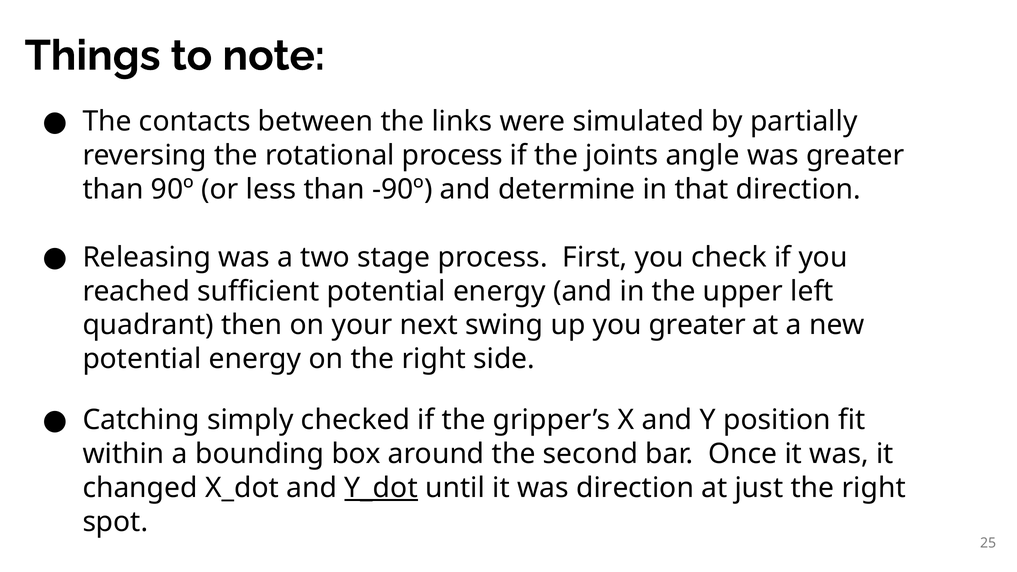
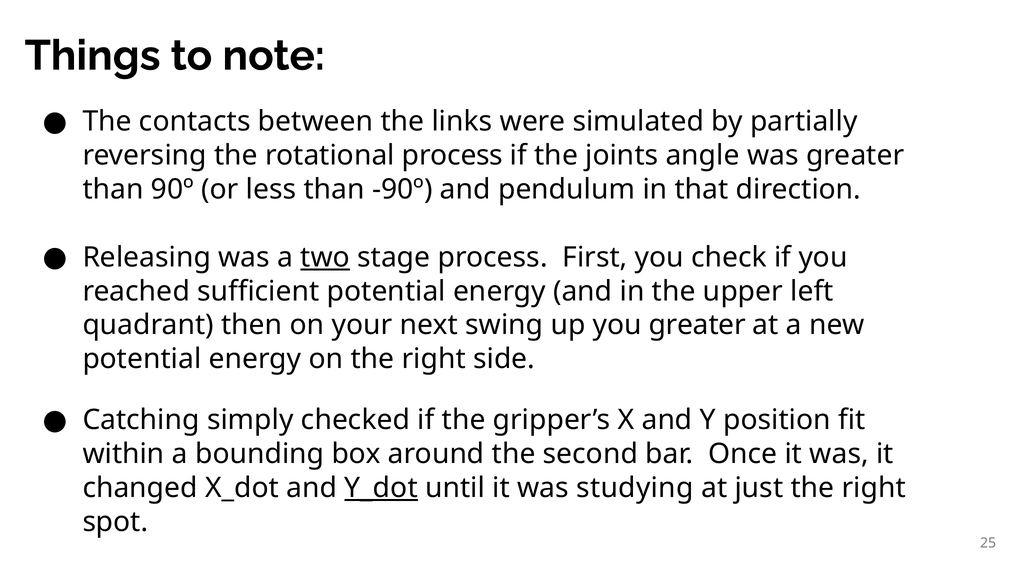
determine: determine -> pendulum (567, 190)
two underline: none -> present (325, 257)
was direction: direction -> studying (635, 488)
